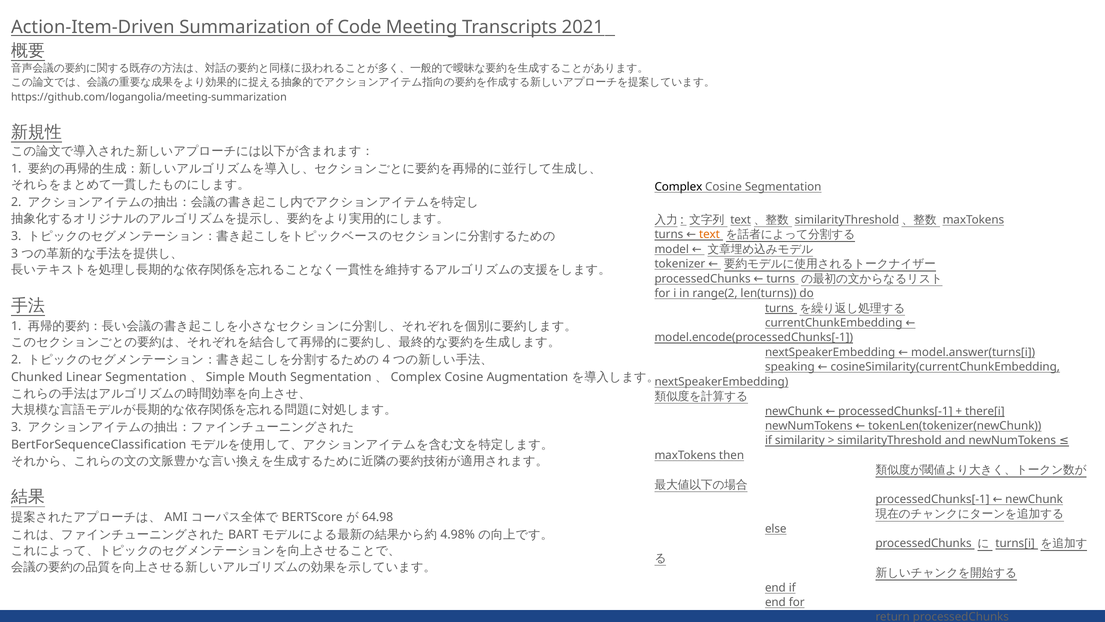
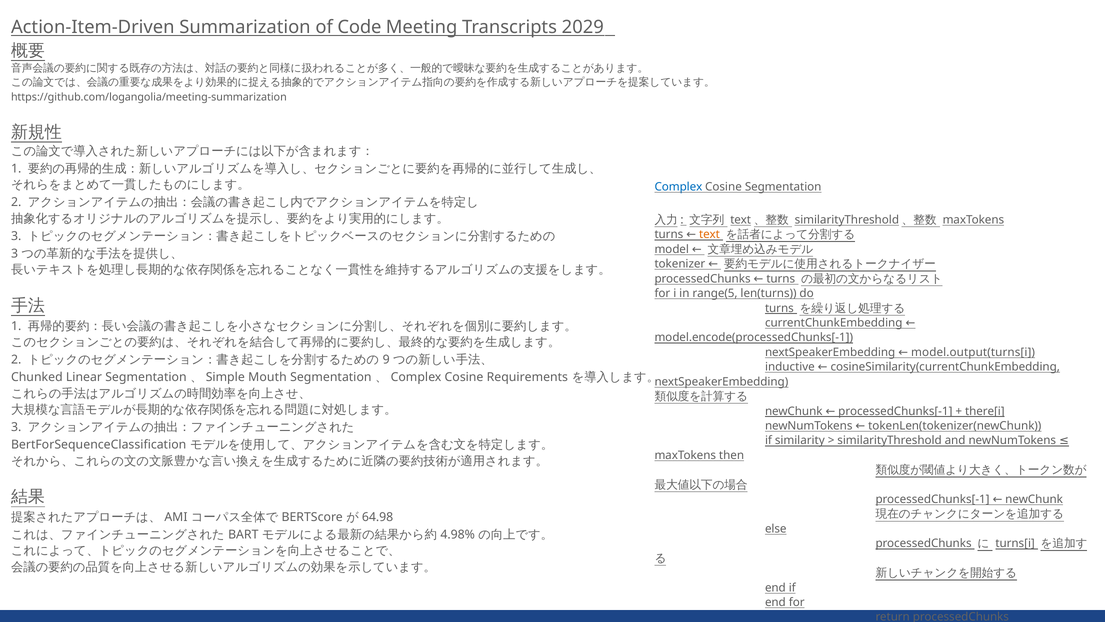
2021: 2021 -> 2029 (583, 27)
Complex colour: black -> blue (678, 187)
range(2: range(2 -> range(5 (715, 293)
model.answer(turns[i: model.answer(turns[i -> model.output(turns[i (973, 352)
4: 4 -> 9 (386, 360)
speaking: speaking -> inductive (790, 367)
Augmentation: Augmentation -> Requirements (527, 377)
